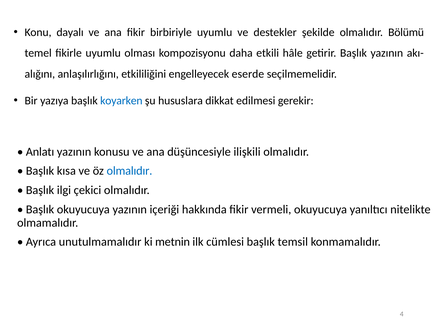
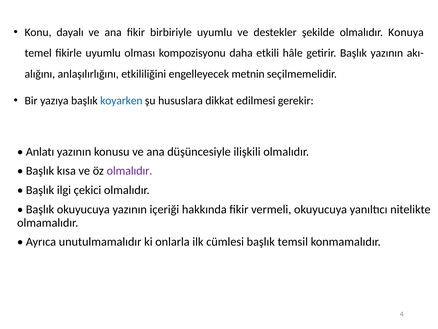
Bölümü: Bölümü -> Konuya (406, 32)
eserde: eserde -> metnin (248, 74)
olmalıdır colour: blue -> purple (130, 171)
metnin: metnin -> onlarla (172, 242)
